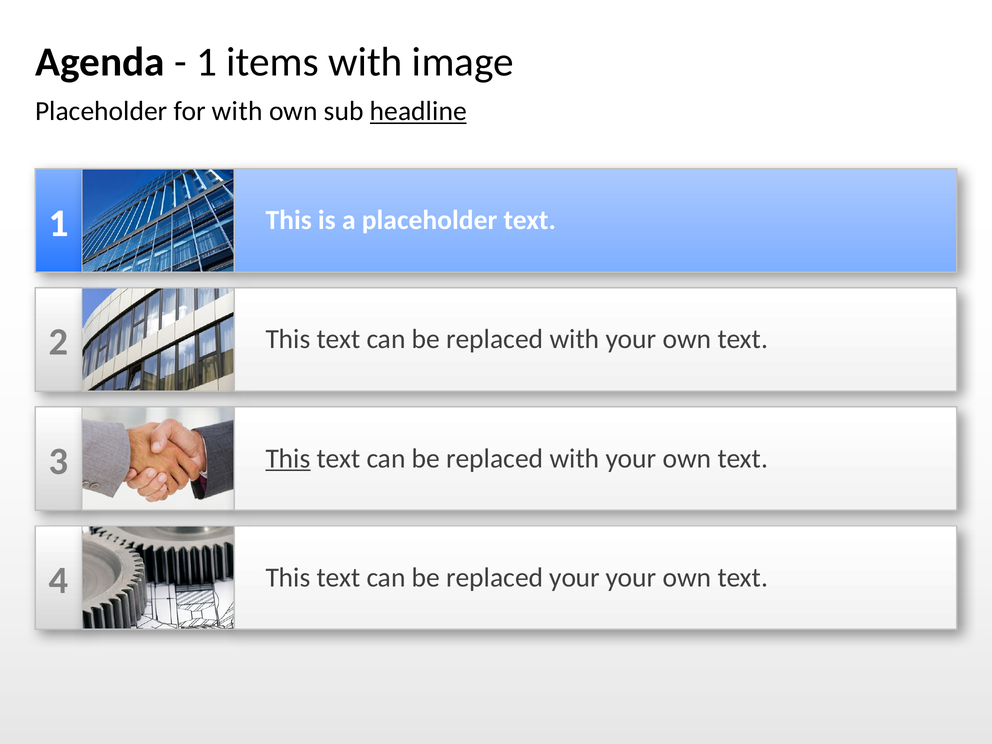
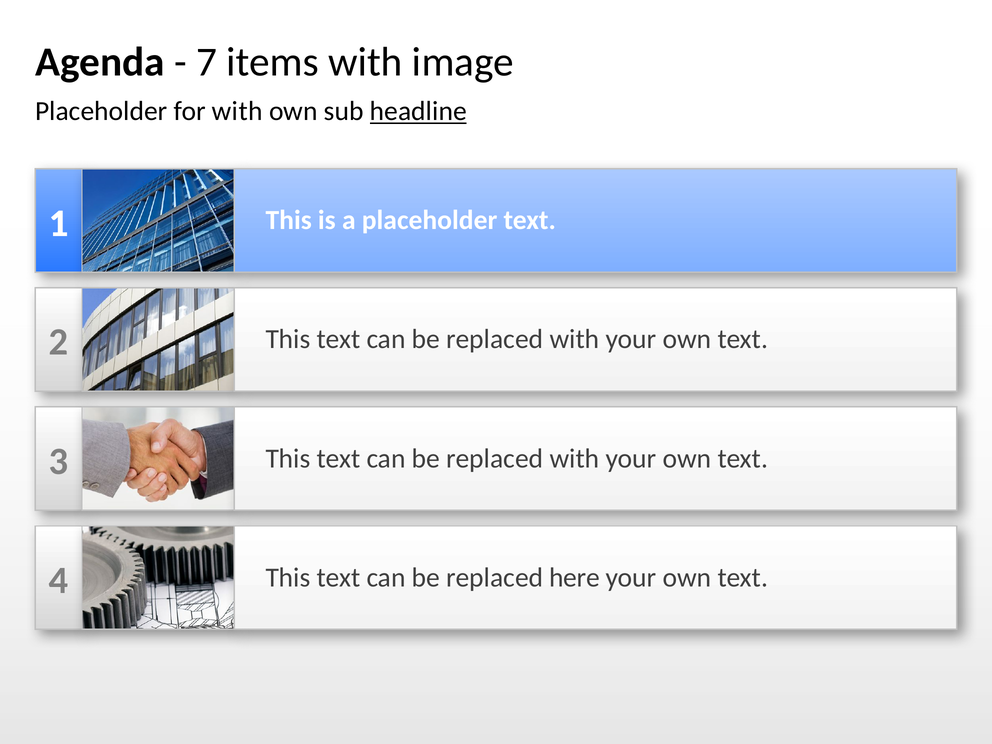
1: 1 -> 7 (207, 62)
This underline: present -> none (288, 458)
replaced your: your -> here (575, 578)
